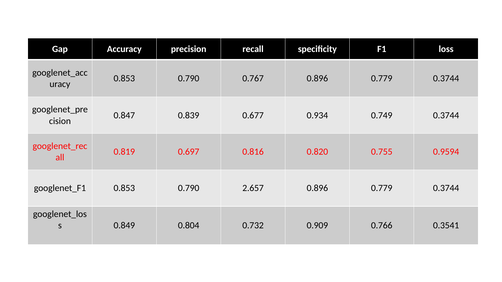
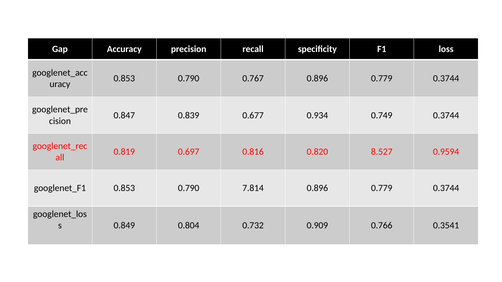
0.755: 0.755 -> 8.527 (382, 152)
2.657: 2.657 -> 7.814 (253, 188)
